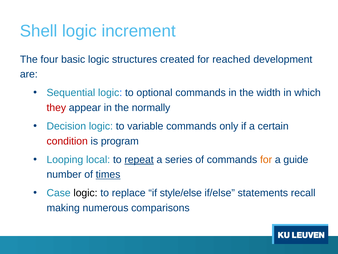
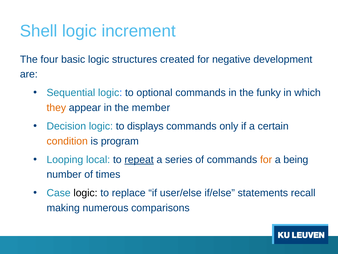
reached: reached -> negative (231, 59)
width: width -> funky (269, 93)
they colour: red -> orange (56, 108)
normally: normally -> member (151, 108)
variable: variable -> displays (145, 126)
condition colour: red -> orange (67, 141)
guide: guide -> being (296, 159)
times underline: present -> none (108, 174)
style/else: style/else -> user/else (181, 193)
